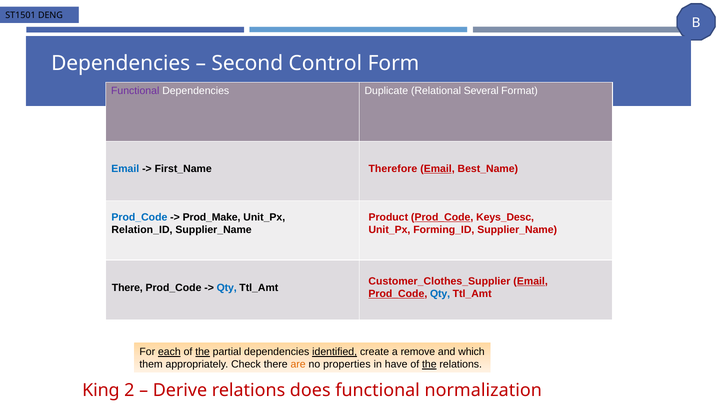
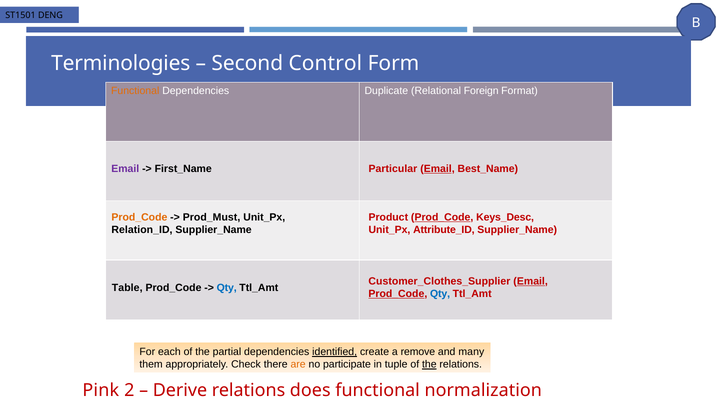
Dependencies: Dependencies -> Terminologies (121, 63)
Functional colour: purple -> orange (135, 91)
Several: Several -> Foreign (481, 91)
Email colour: blue -> purple (125, 169)
Therefore: Therefore -> Particular (393, 169)
Prod_Code colour: blue -> orange (139, 217)
Prod_Make: Prod_Make -> Prod_Must (212, 217)
Forming_ID: Forming_ID -> Attribute_ID (444, 230)
There: There -> Table (127, 288)
each underline: present -> none (169, 352)
the underline: present -> none (203, 352)
which: which -> many (471, 352)
properties: properties -> participate (347, 365)
have: have -> tuple (396, 365)
King: King -> Pink (101, 391)
